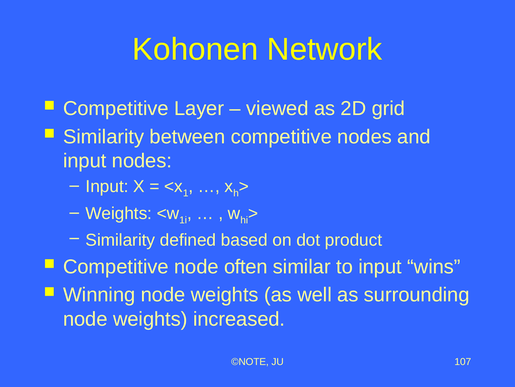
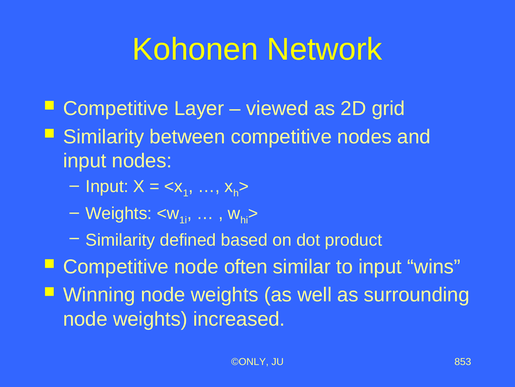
©NOTE: ©NOTE -> ©ONLY (250, 361)
107: 107 -> 853 (463, 361)
